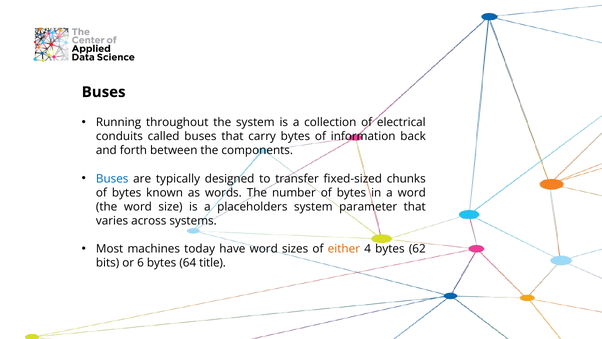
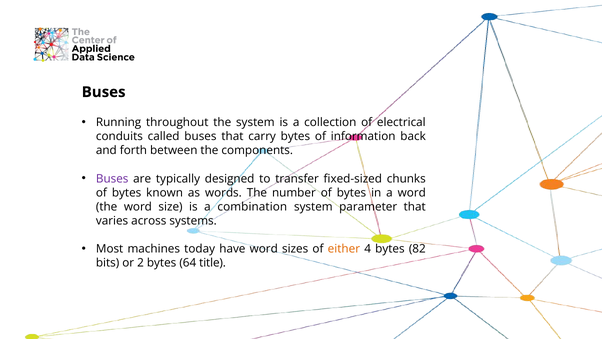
Buses colour: blue -> purple (112, 178)
placeholders: placeholders -> combination (252, 207)
62: 62 -> 82 (417, 249)
6: 6 -> 2 (141, 263)
